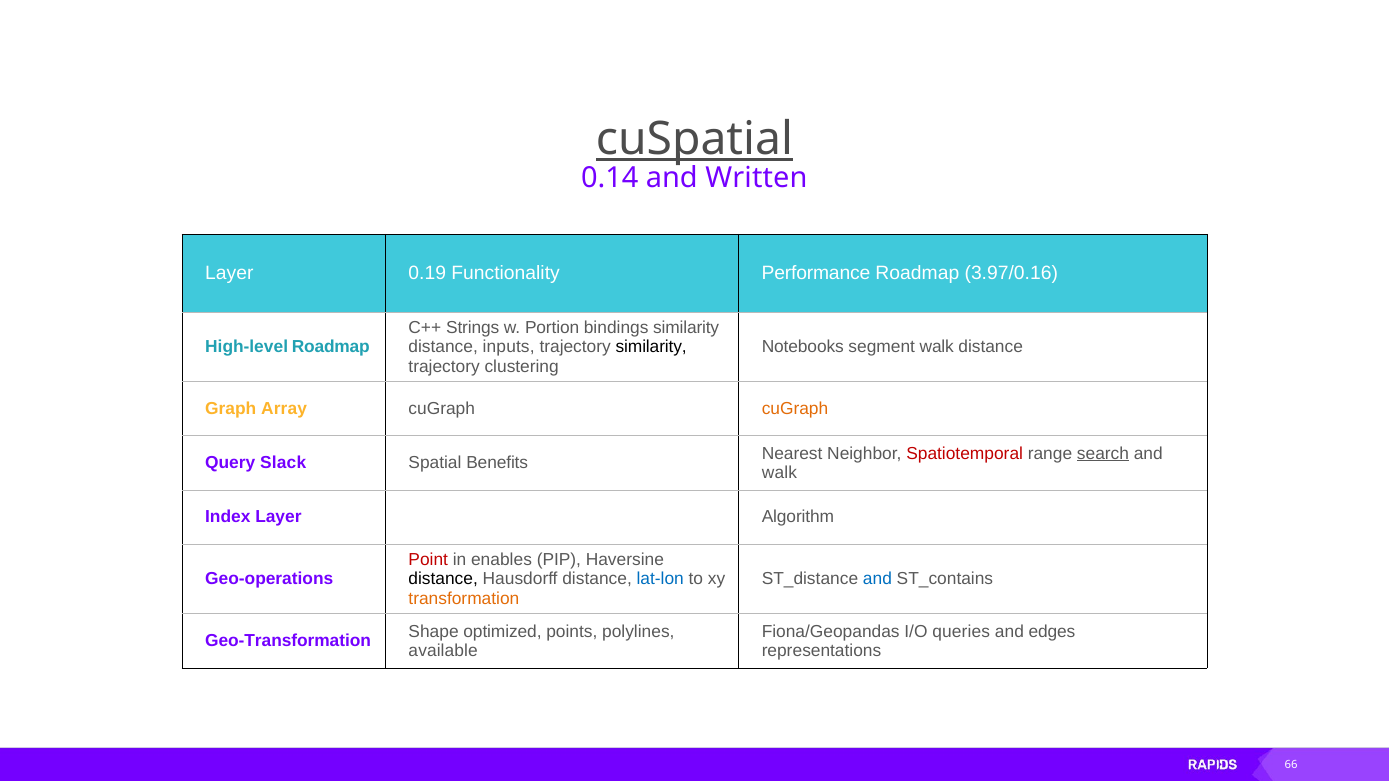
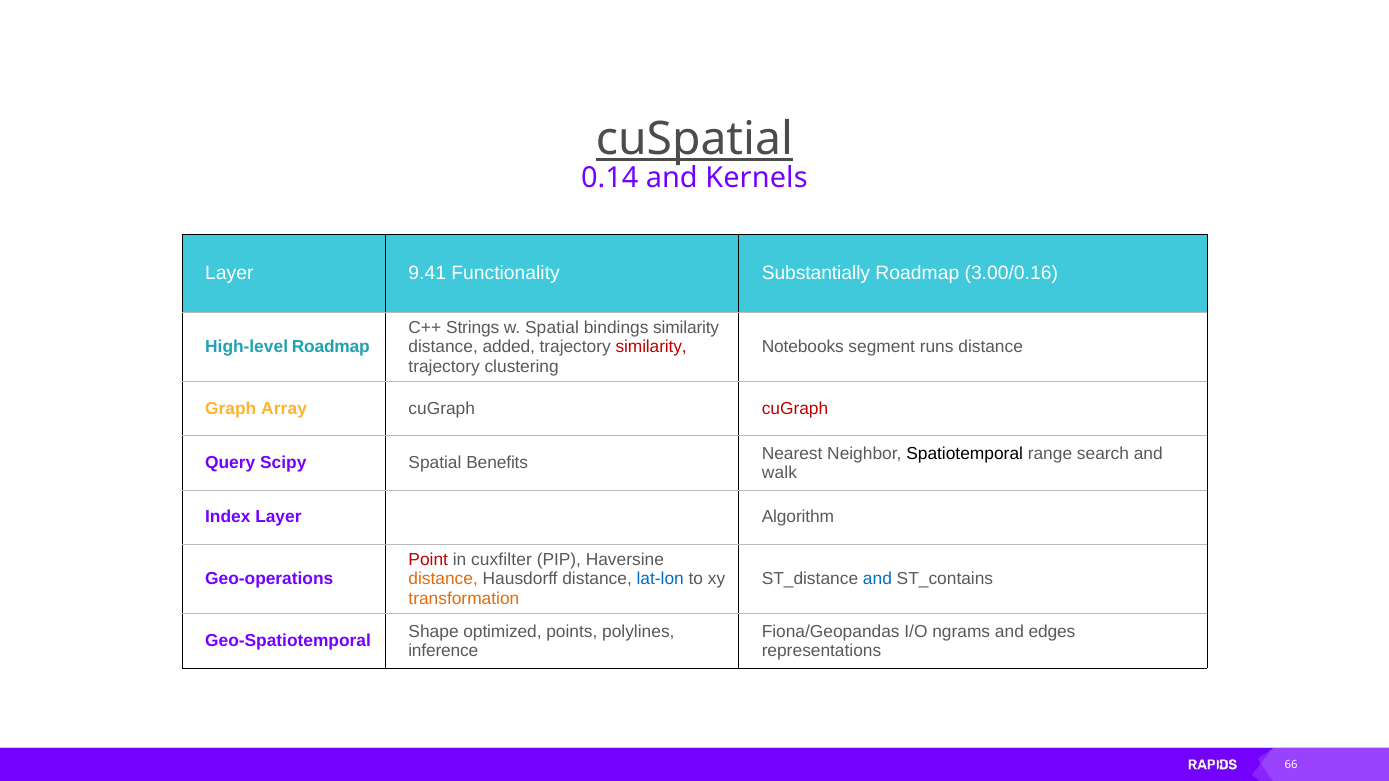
Written: Written -> Kernels (756, 178)
0.19: 0.19 -> 9.41 (427, 273)
Performance: Performance -> Substantially (816, 273)
3.97/0.16: 3.97/0.16 -> 3.00/0.16 (1011, 273)
w Portion: Portion -> Spatial (552, 328)
inputs: inputs -> added (509, 347)
similarity colour: black -> red (651, 347)
segment walk: walk -> runs (937, 347)
cuGraph colour: orange -> red (795, 409)
Spatiotemporal colour: red -> black (965, 454)
search underline: present -> none (1103, 454)
Slack: Slack -> Scipy (283, 463)
enables: enables -> cuxfilter (501, 560)
distance colour: black -> orange (443, 579)
queries: queries -> ngrams (961, 632)
Geo-Transformation: Geo-Transformation -> Geo-Spatiotemporal (288, 641)
available: available -> inference (443, 651)
